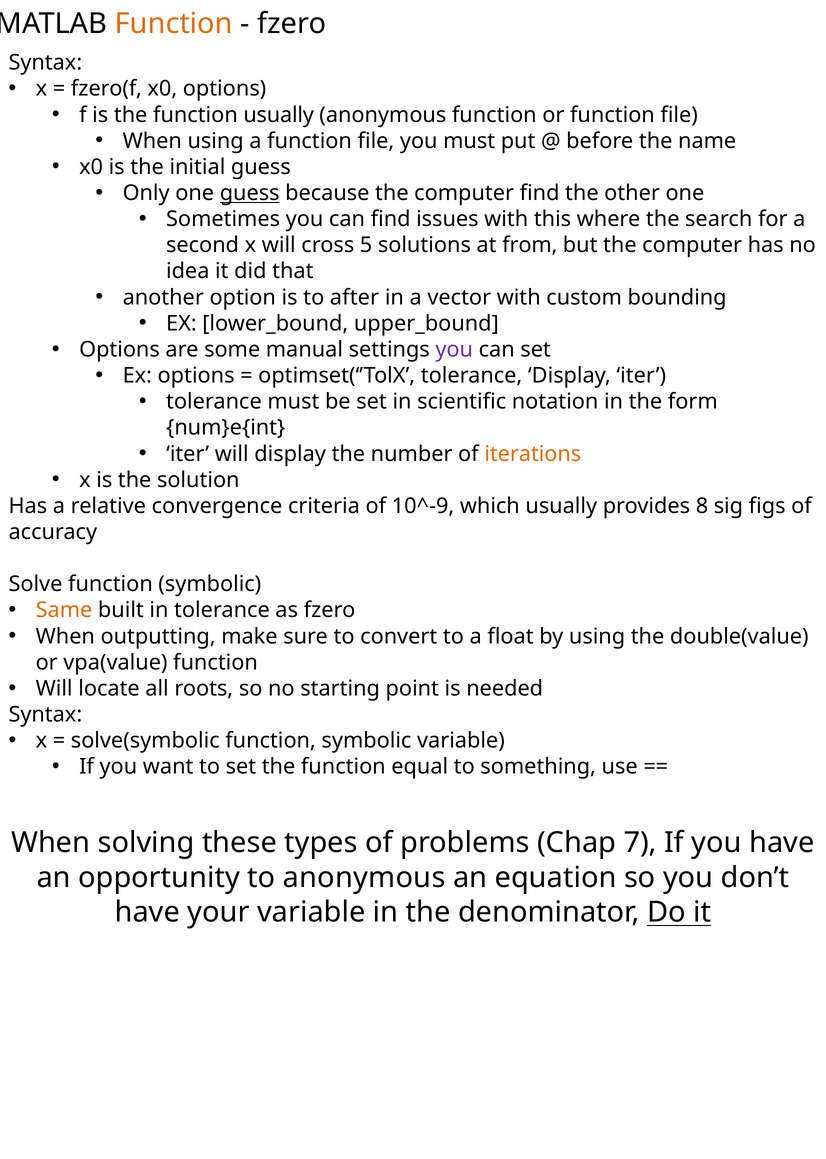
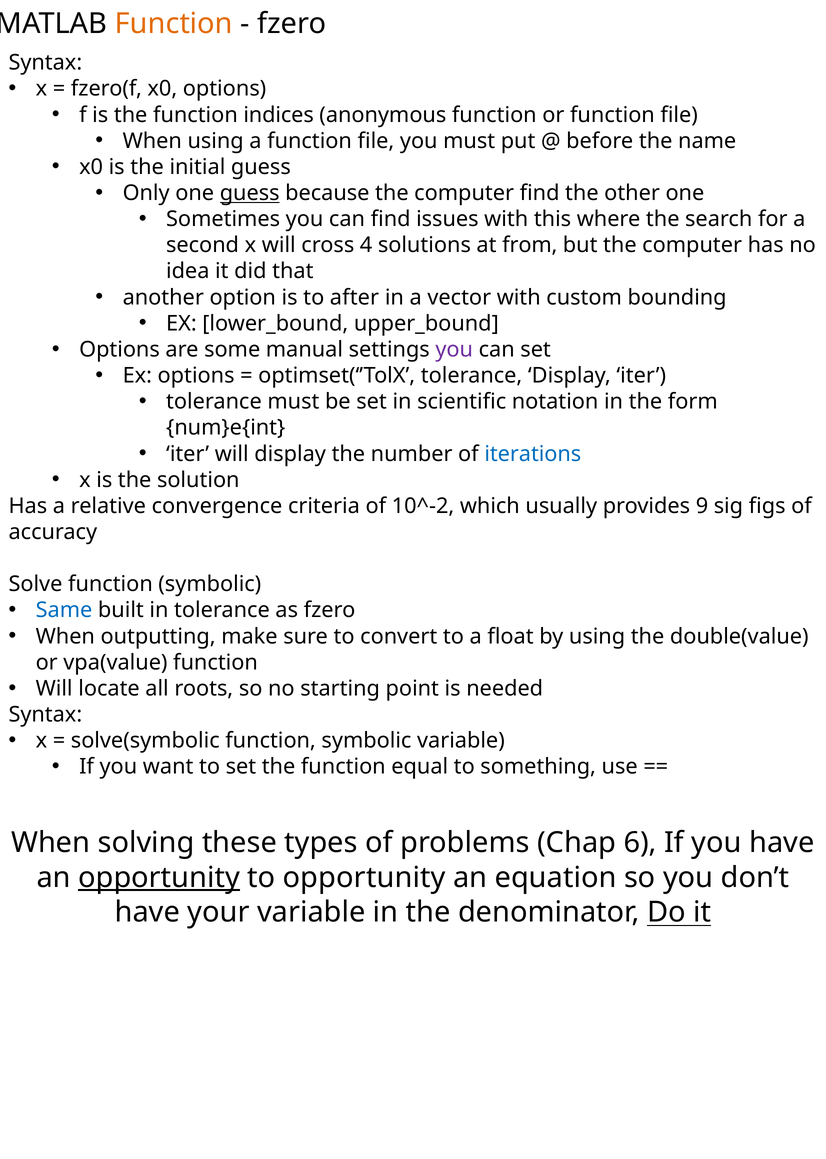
function usually: usually -> indices (279, 115)
5: 5 -> 4 (366, 245)
iterations colour: orange -> blue (533, 454)
10^-9: 10^-9 -> 10^-2 (423, 506)
8: 8 -> 9 (702, 506)
Same colour: orange -> blue (64, 610)
7: 7 -> 6 (640, 843)
opportunity underline: none -> present (159, 878)
to anonymous: anonymous -> opportunity (364, 878)
